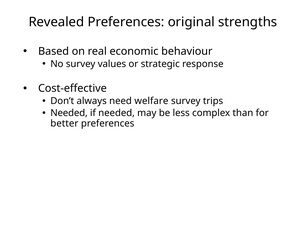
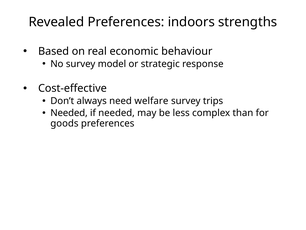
original: original -> indoors (191, 22)
values: values -> model (112, 64)
better: better -> goods (64, 123)
